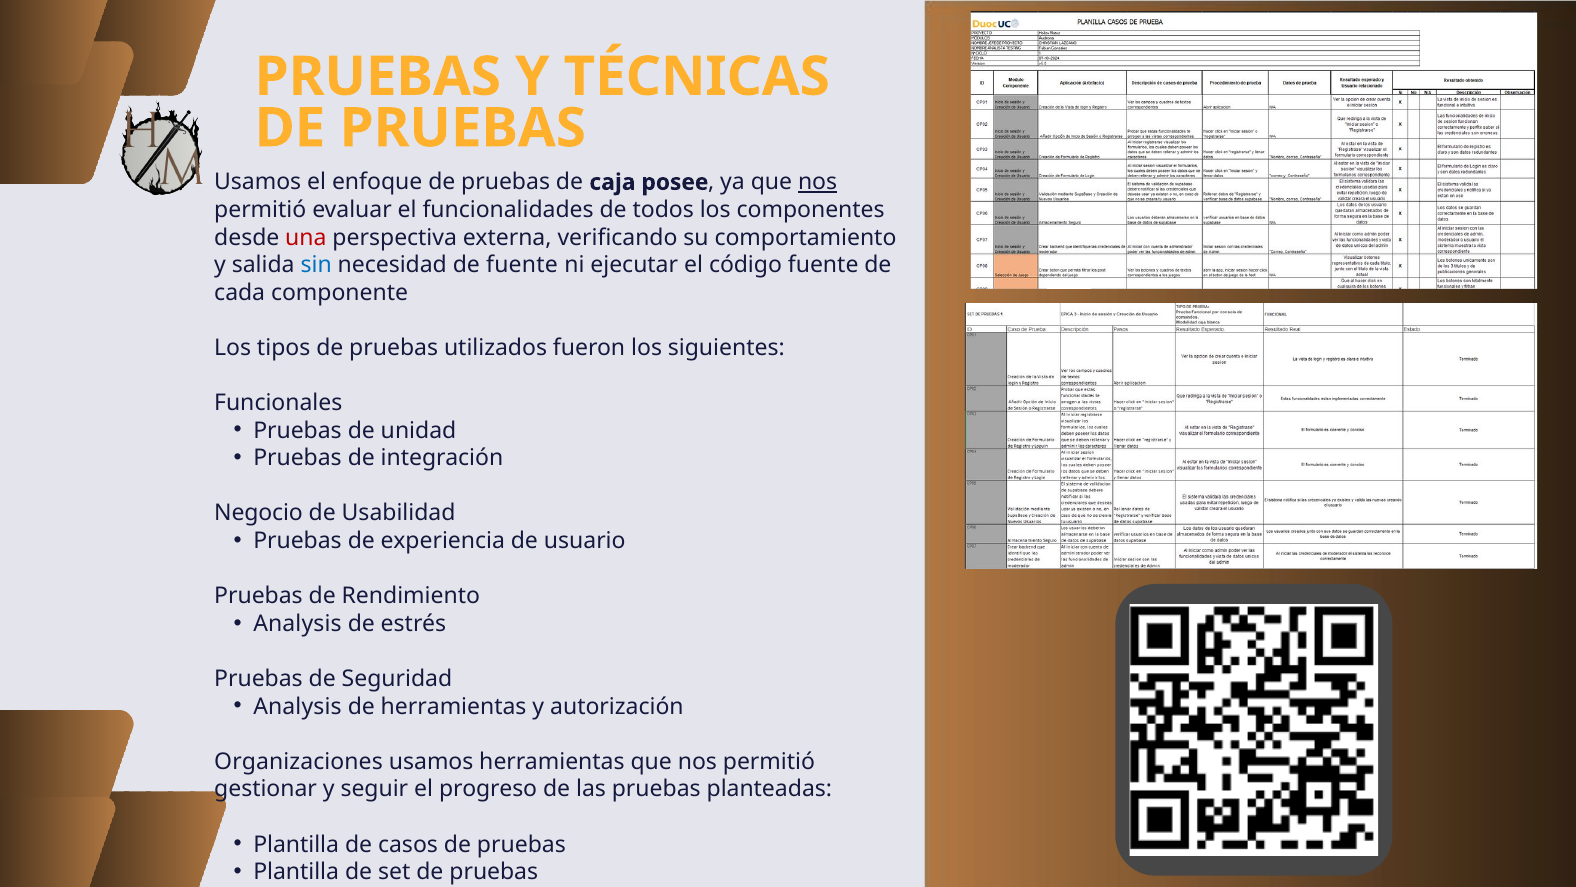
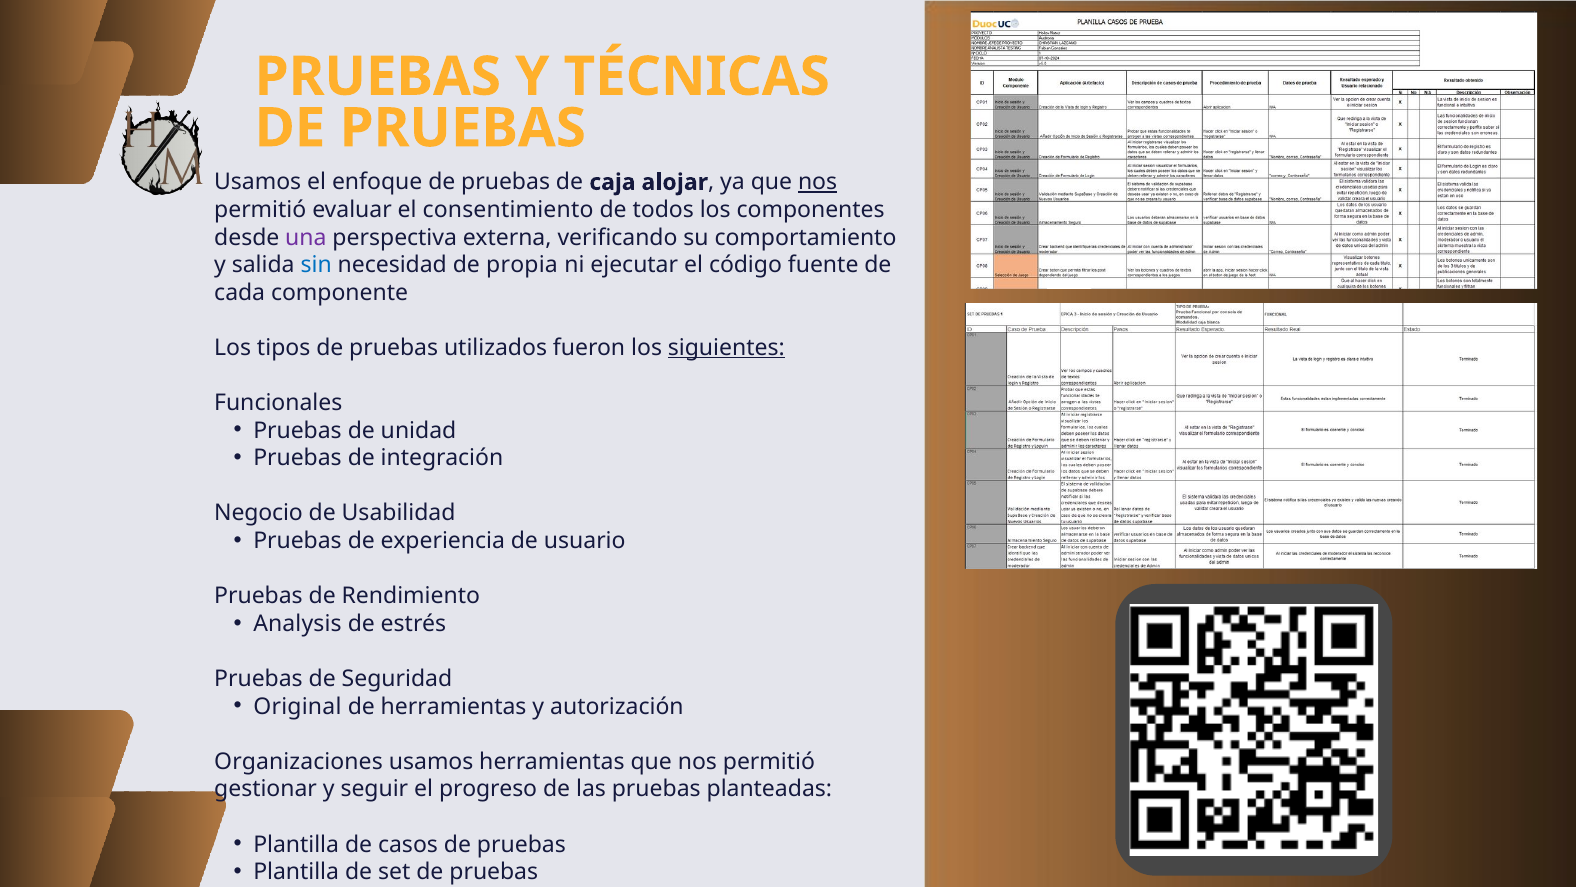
posee: posee -> alojar (675, 182)
funcionalidades: funcionalidades -> consentimiento (508, 210)
una colour: red -> purple (306, 237)
de fuente: fuente -> propia (522, 265)
siguientes underline: none -> present (726, 348)
Analysis: Analysis -> Original (297, 706)
